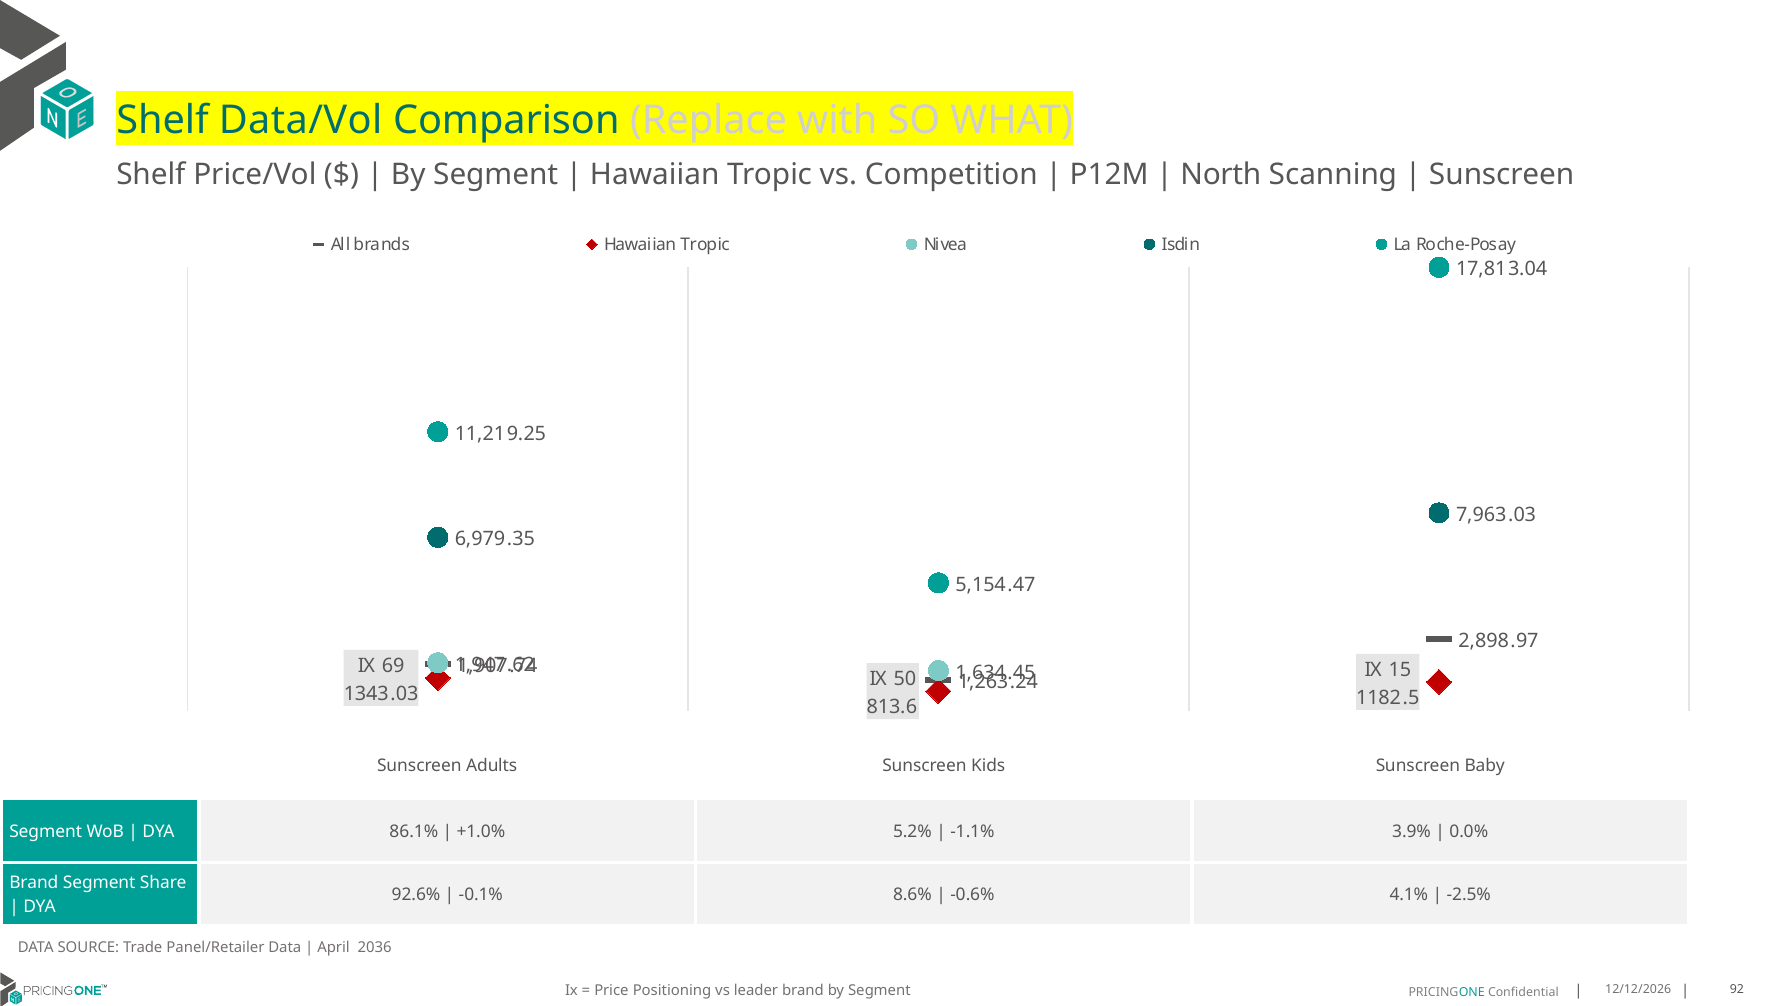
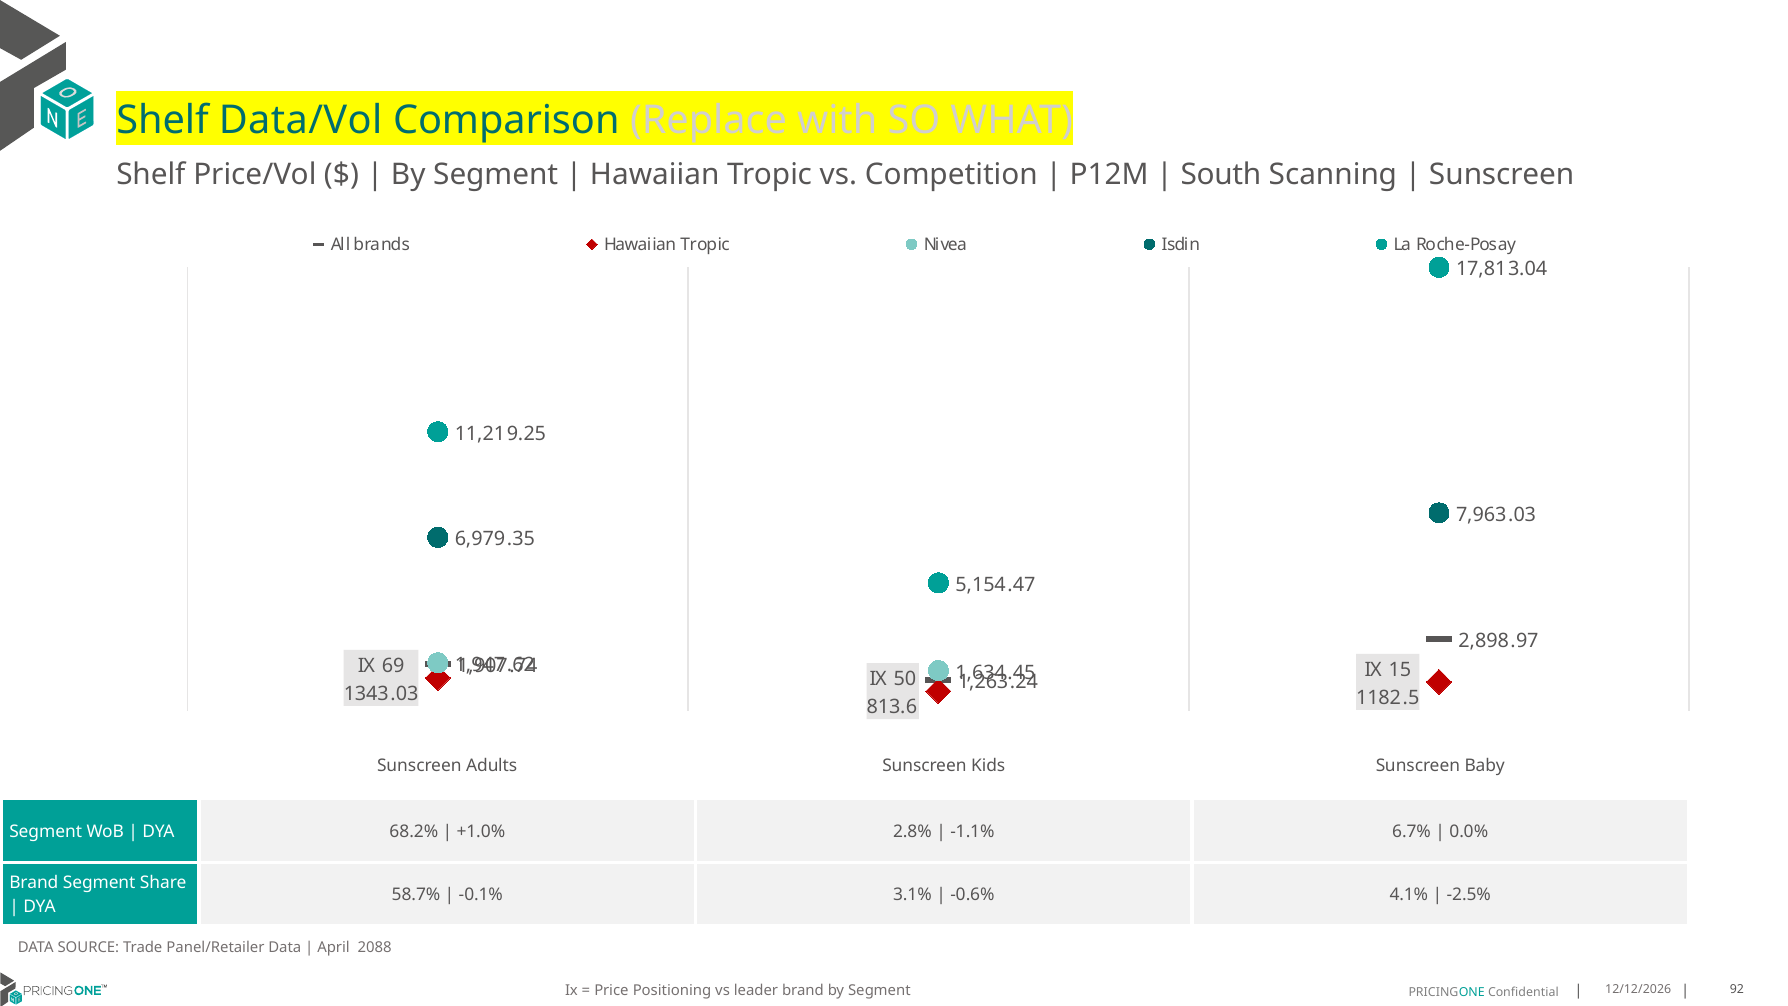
North: North -> South (1221, 174)
86.1%: 86.1% -> 68.2% (414, 831)
5.2%: 5.2% -> 2.8% (912, 831)
3.9%: 3.9% -> 6.7% (1412, 831)
92.6%: 92.6% -> 58.7% (416, 895)
8.6%: 8.6% -> 3.1% (912, 895)
2036: 2036 -> 2088 (375, 947)
